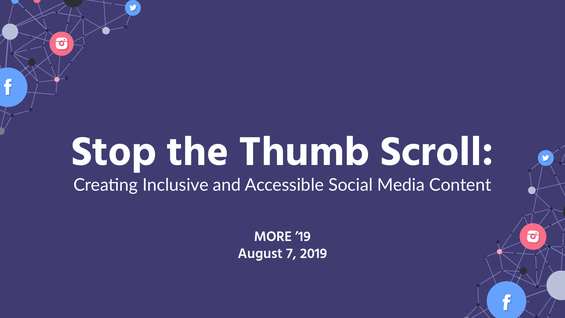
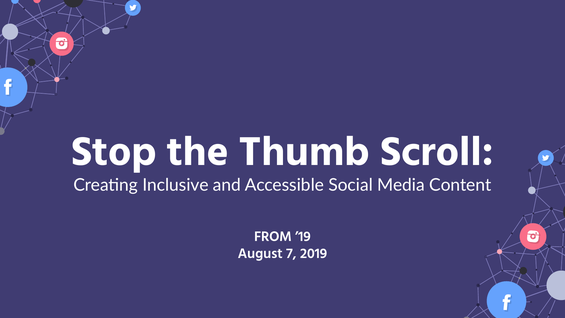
MORE: MORE -> FROM (273, 236)
